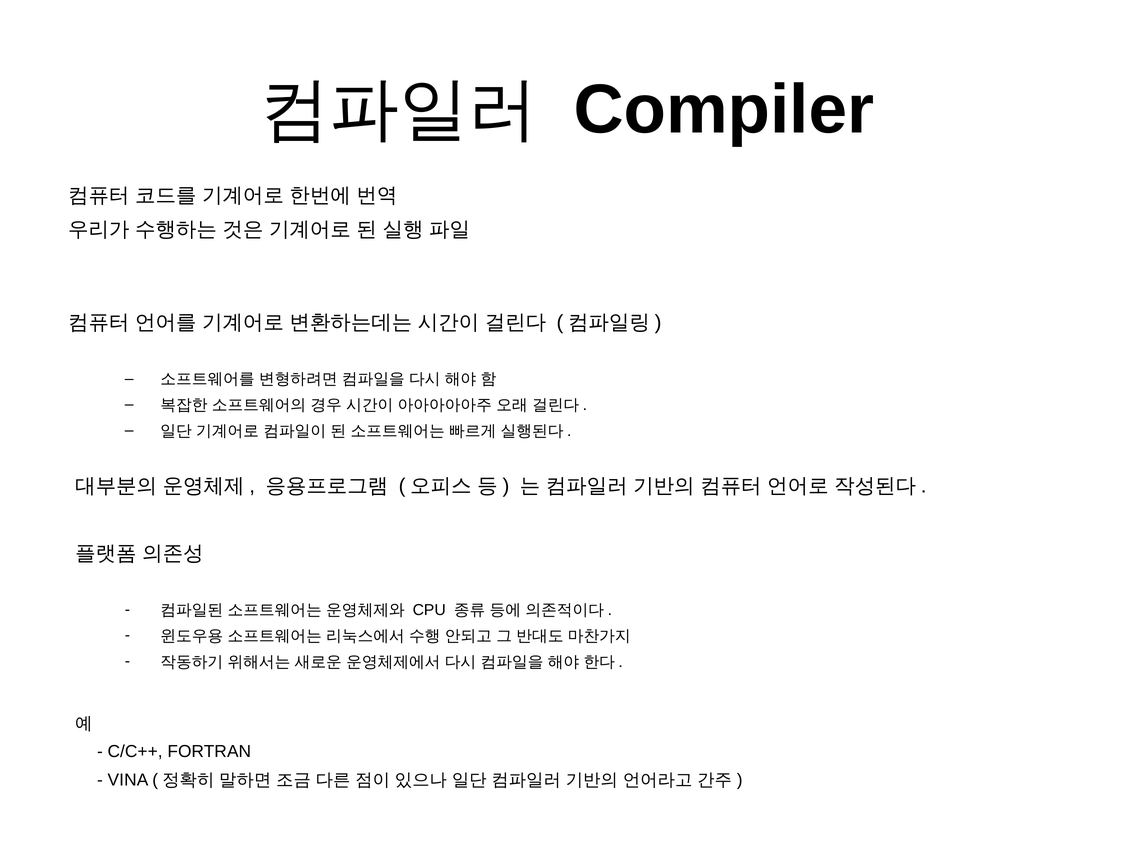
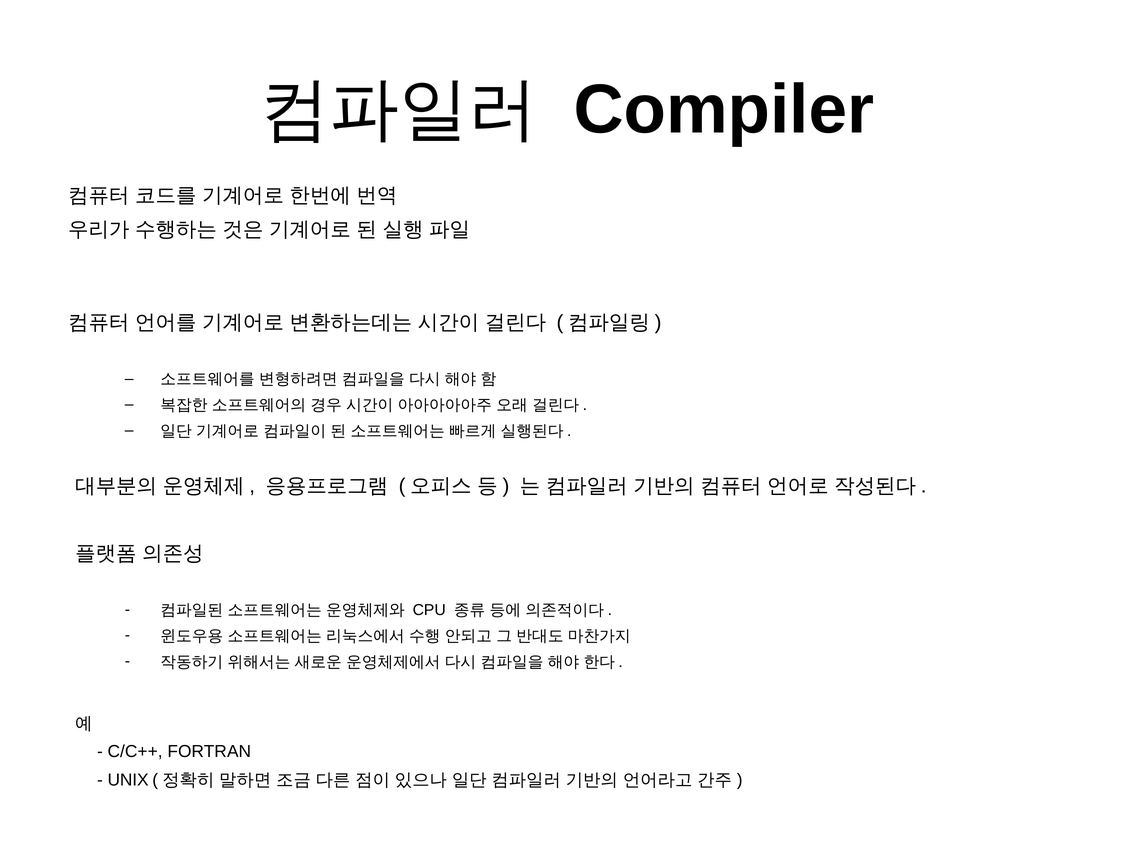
VINA: VINA -> UNIX (128, 779)
